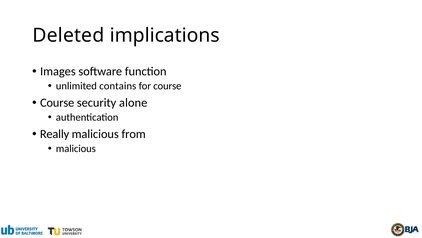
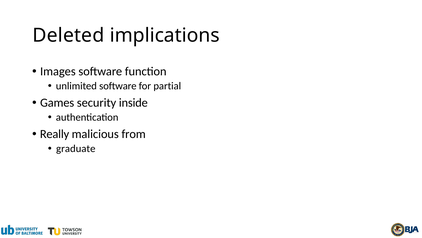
unlimited contains: contains -> software (118, 86)
for course: course -> partial (167, 86)
Course: Course -> Games (57, 103)
alone: alone -> inside (133, 103)
malicious: malicious -> graduate (76, 148)
